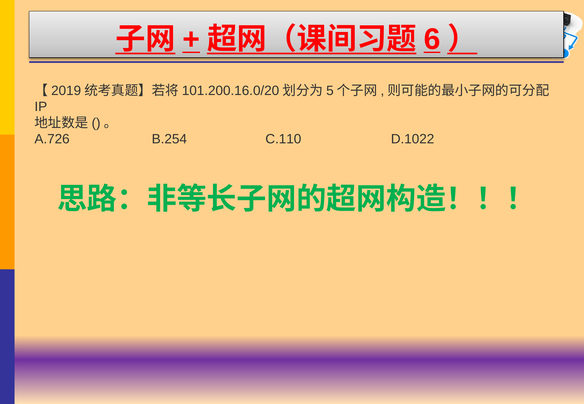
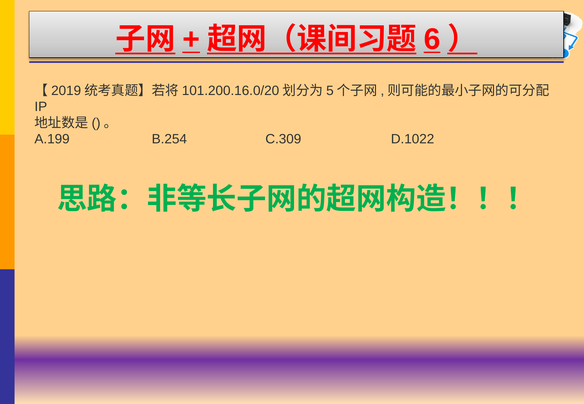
A.726: A.726 -> A.199 (52, 139)
C.110: C.110 -> C.309 (283, 139)
